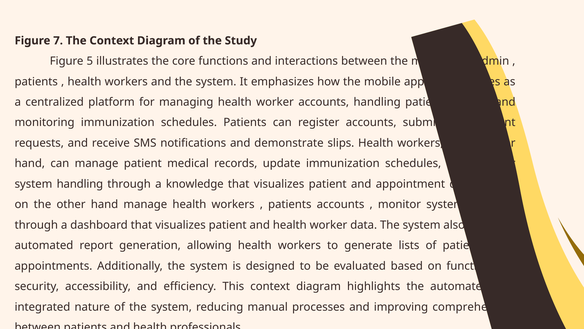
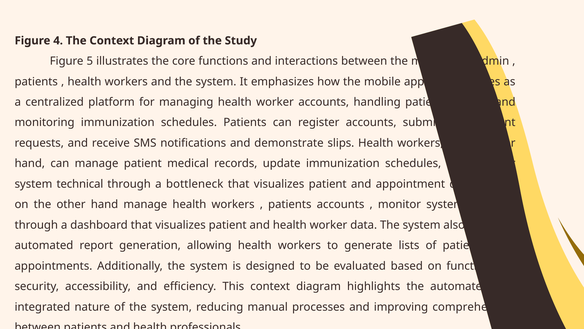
7: 7 -> 4 (58, 41)
system handling: handling -> technical (80, 184)
knowledge: knowledge -> bottleneck (195, 184)
